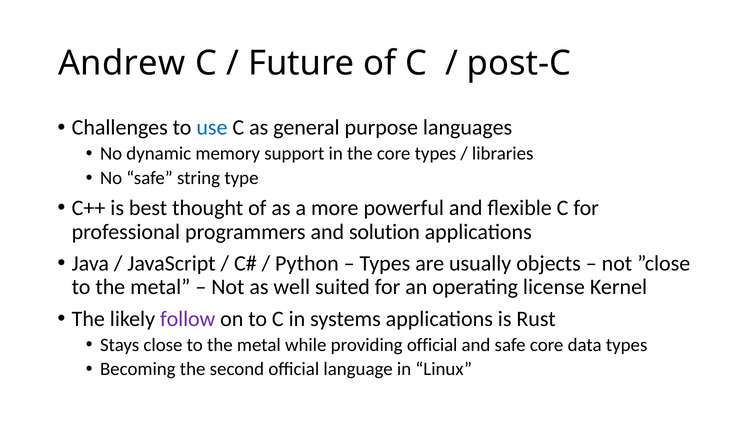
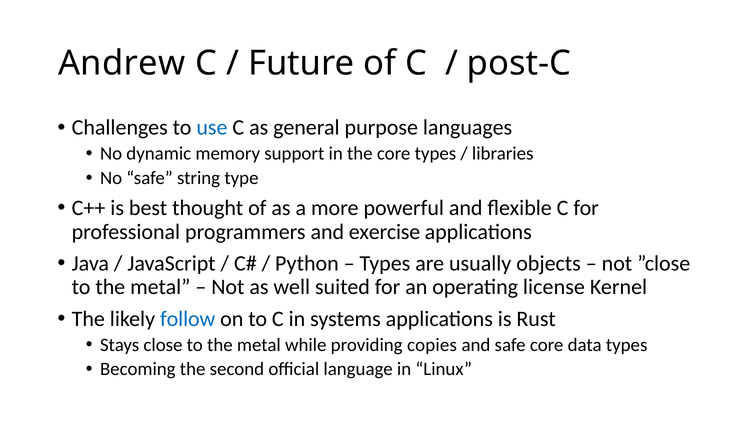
solution: solution -> exercise (384, 232)
follow colour: purple -> blue (188, 319)
providing official: official -> copies (432, 345)
